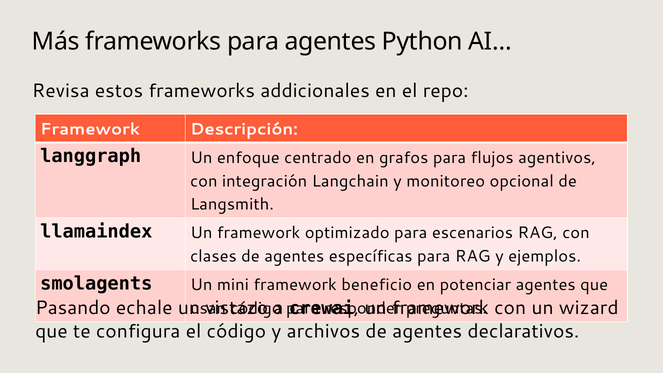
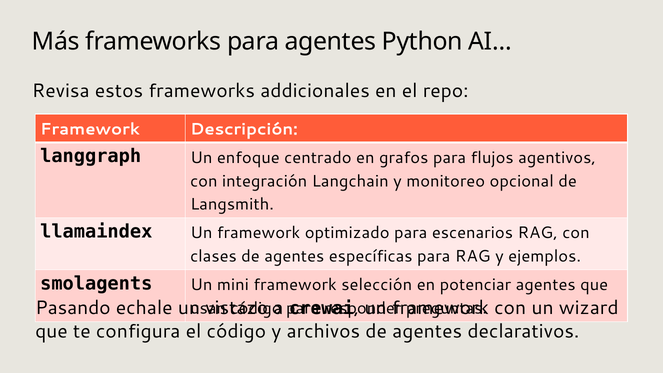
beneficio: beneficio -> selección (377, 285)
